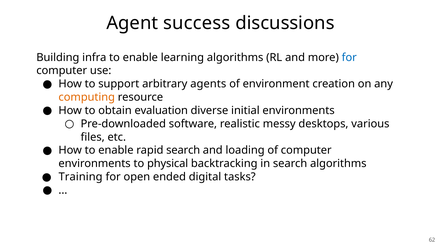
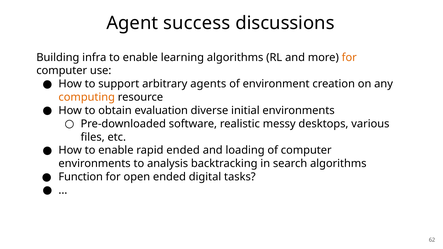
for colour: blue -> orange (349, 57)
rapid search: search -> ended (183, 150)
physical: physical -> analysis (168, 164)
Training: Training -> Function (81, 177)
